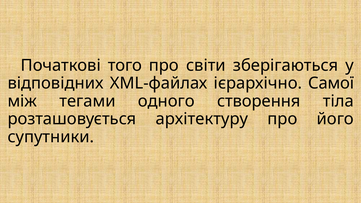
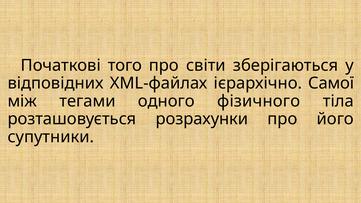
створення: створення -> фізичного (259, 101)
архітектуру: архітектуру -> розрахунки (202, 119)
